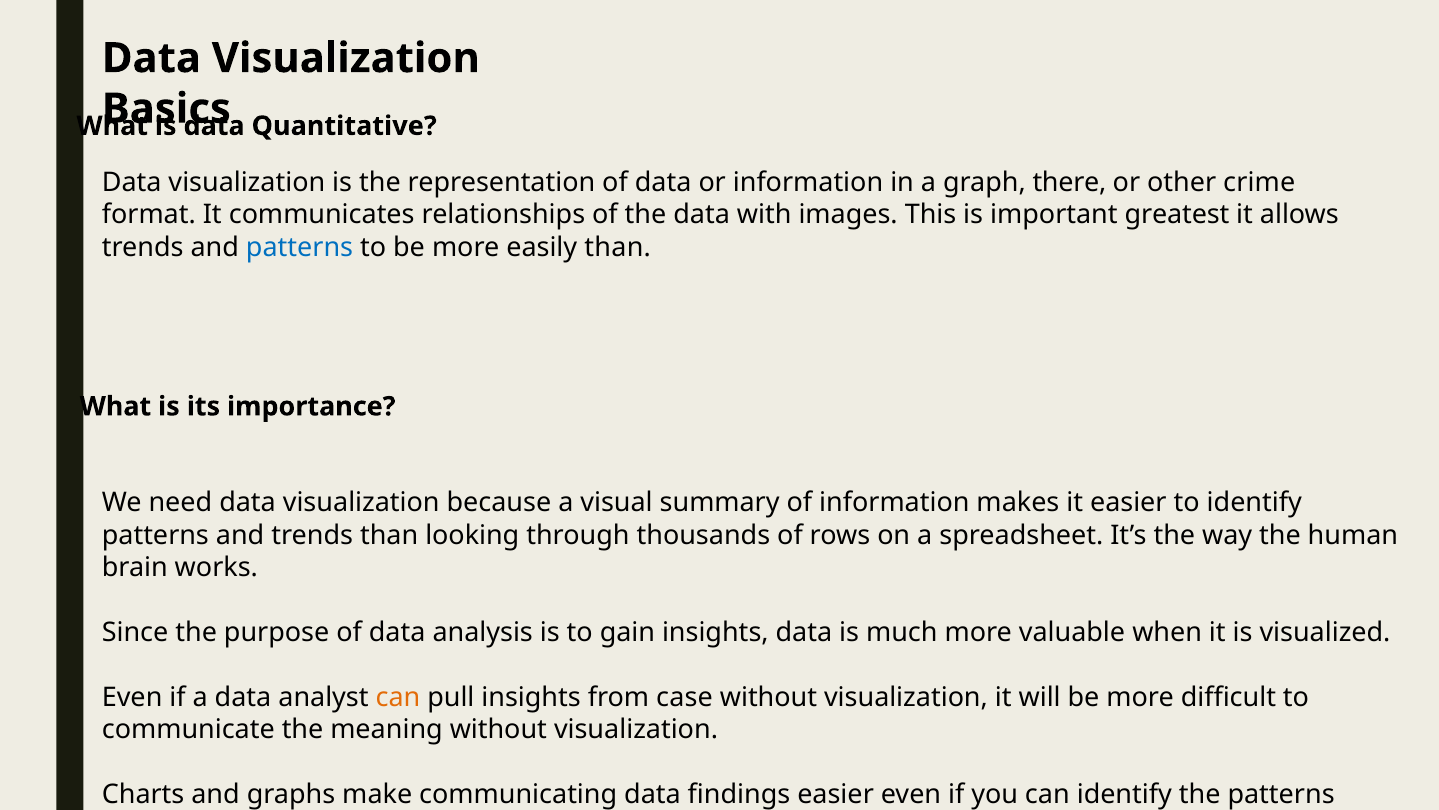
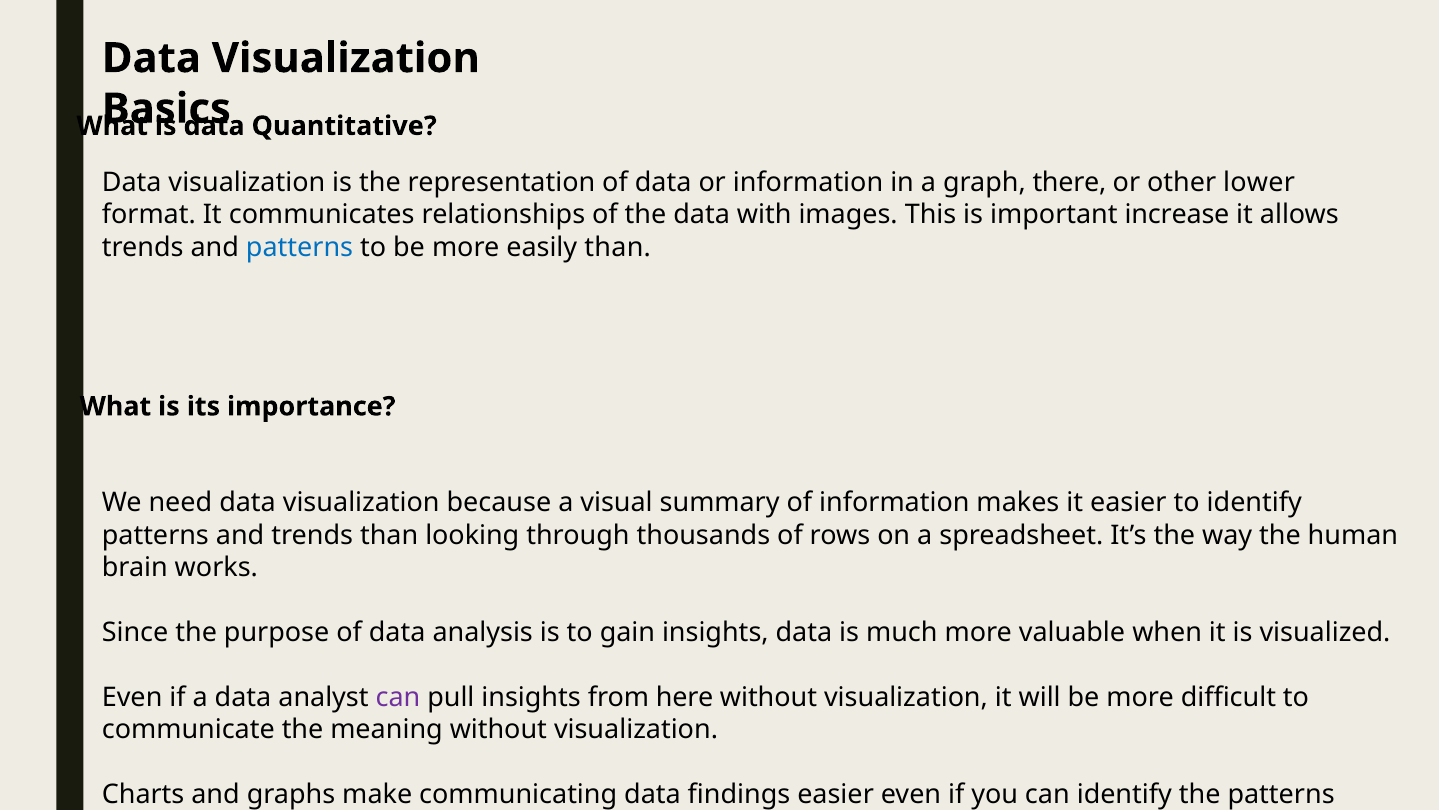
crime: crime -> lower (1259, 182)
greatest: greatest -> increase (1177, 215)
can colour: orange -> purple (398, 697)
case: case -> here (685, 697)
